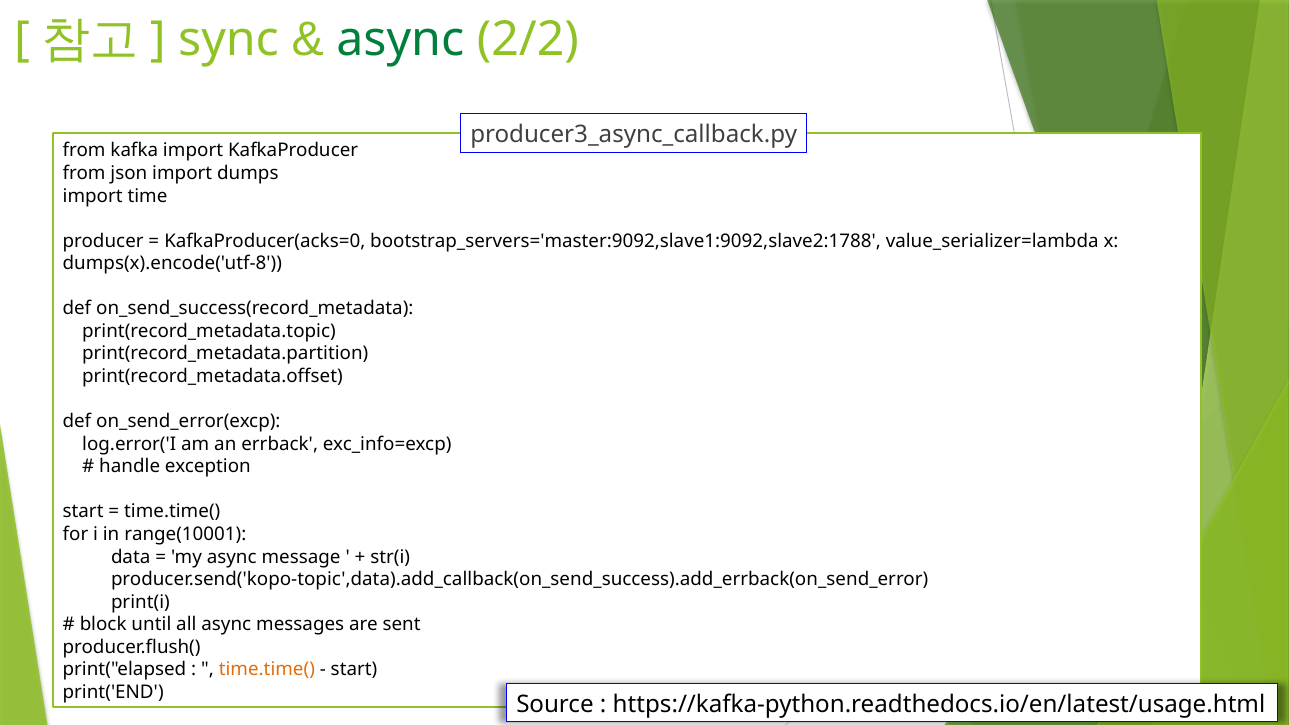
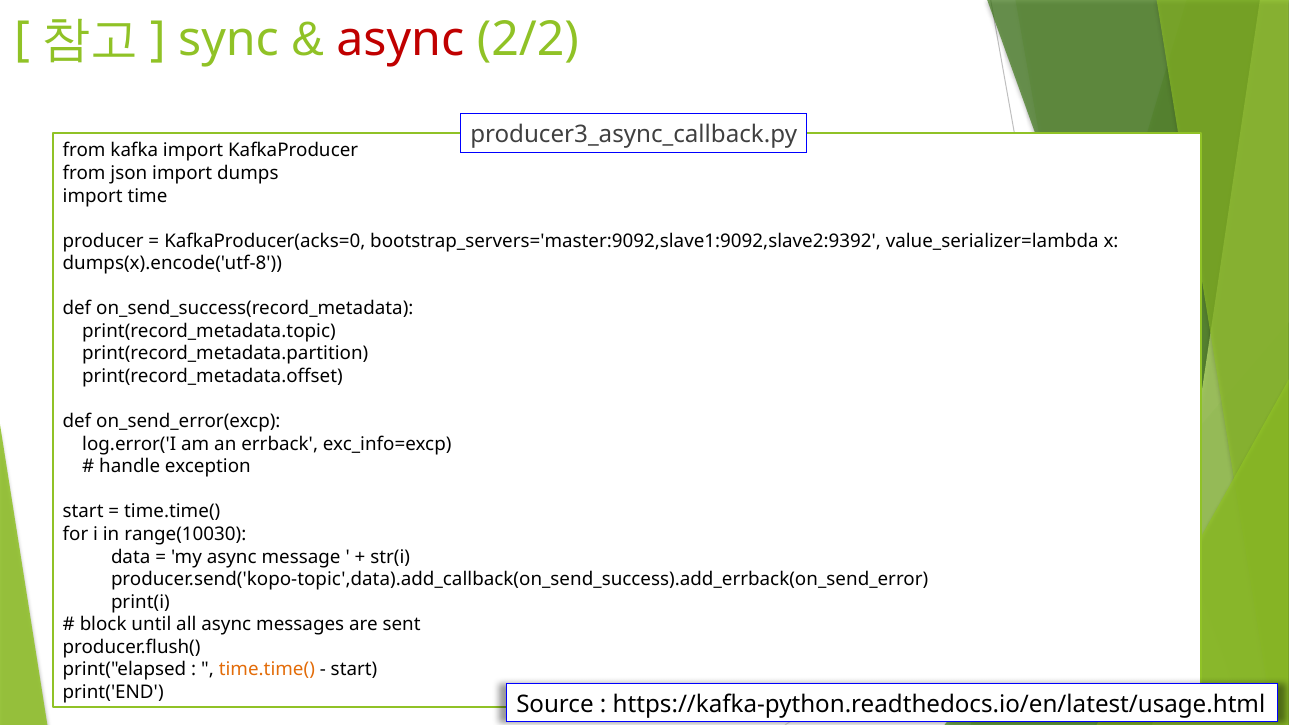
async colour: green -> red (400, 40)
bootstrap_servers='master:9092,slave1:9092,slave2:1788: bootstrap_servers='master:9092,slave1:9092,slave2:1788 -> bootstrap_servers='master:9092,slave1:9092,slave2:9392 (626, 241)
range(10001: range(10001 -> range(10030 (185, 534)
